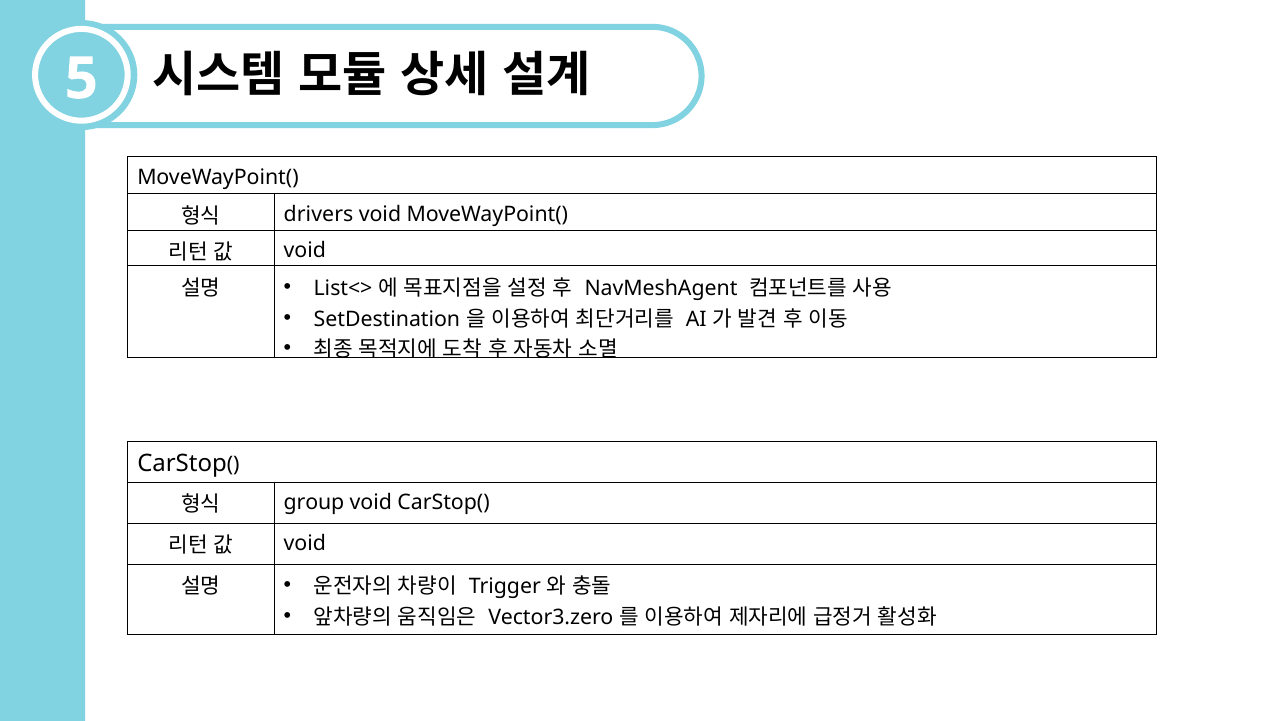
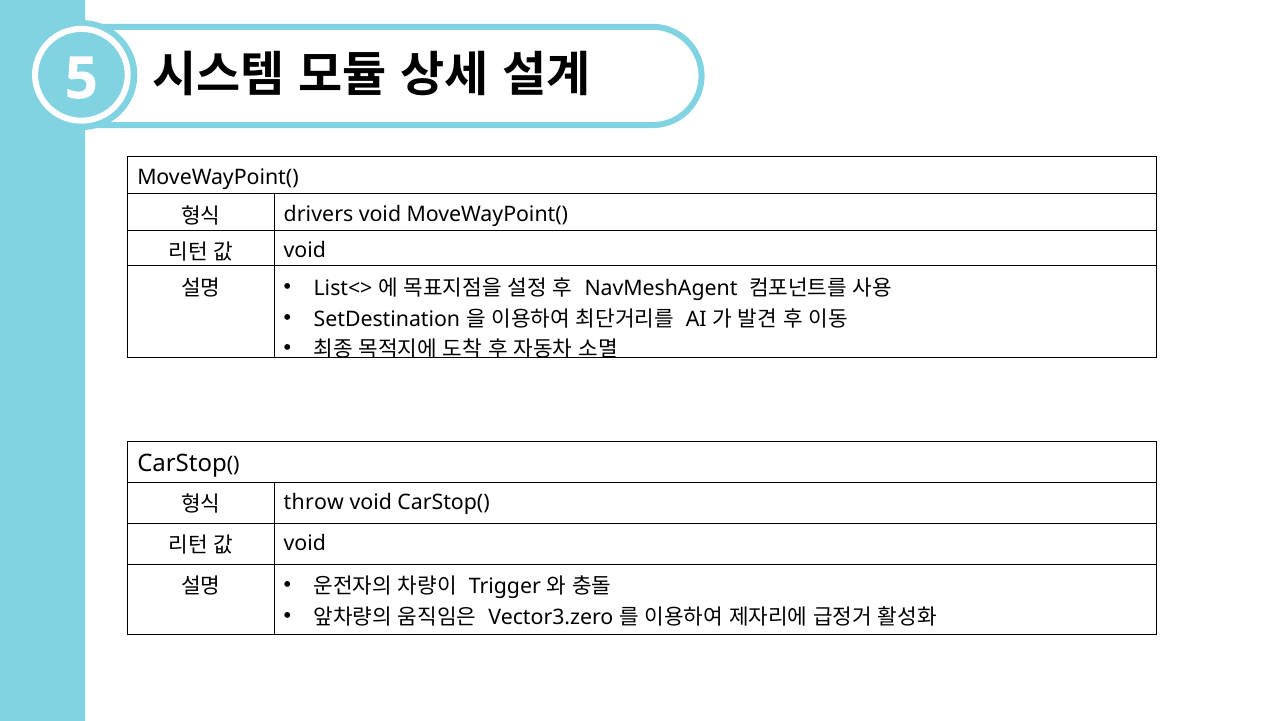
group: group -> throw (314, 503)
